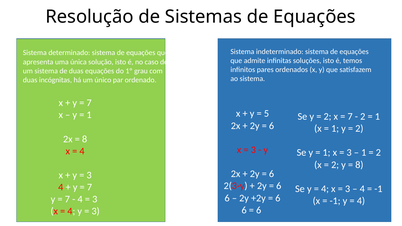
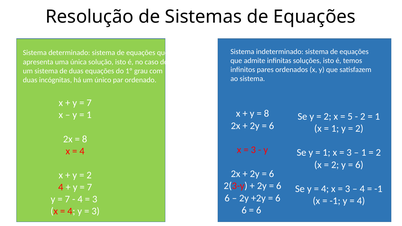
5: 5 -> 8 (266, 114)
7: 7 -> 5 (350, 117)
8: 8 -> 6 (359, 165)
3: 3 -> 2 (89, 175)
